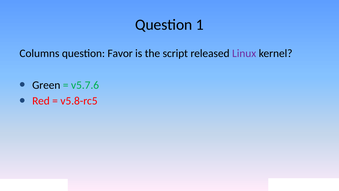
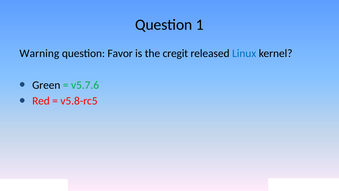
Columns: Columns -> Warning (39, 53)
script: script -> cregit (175, 53)
Linux colour: purple -> blue (244, 53)
